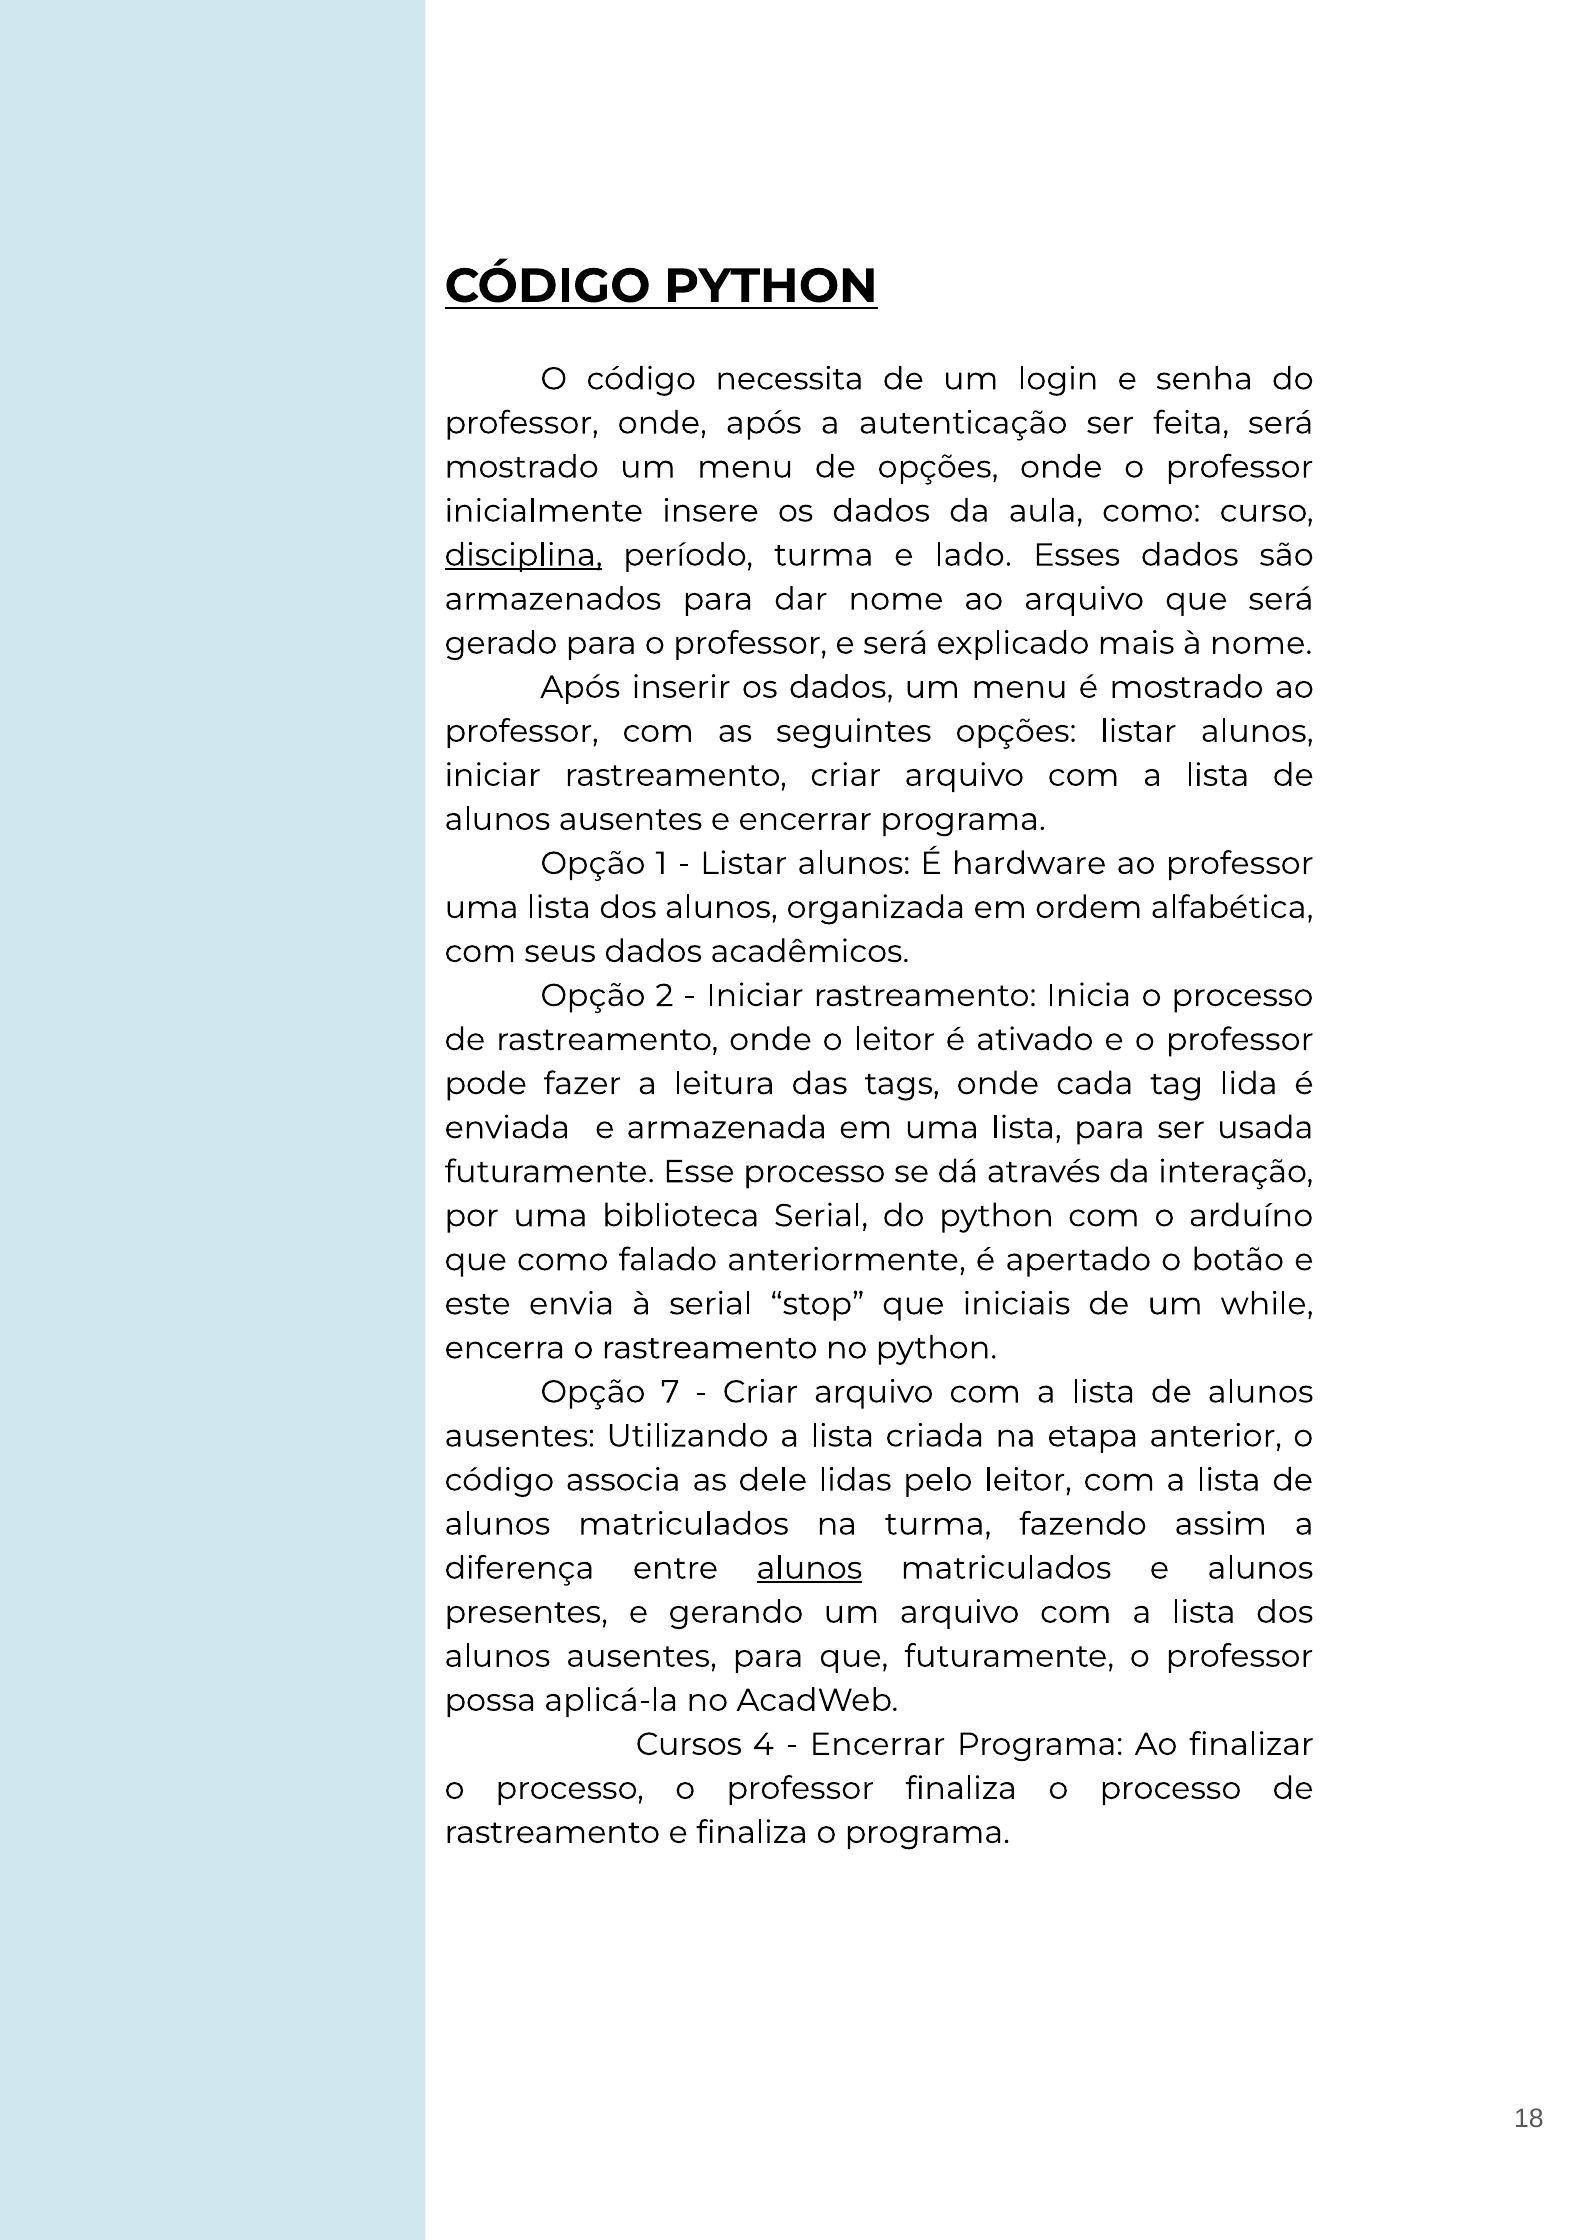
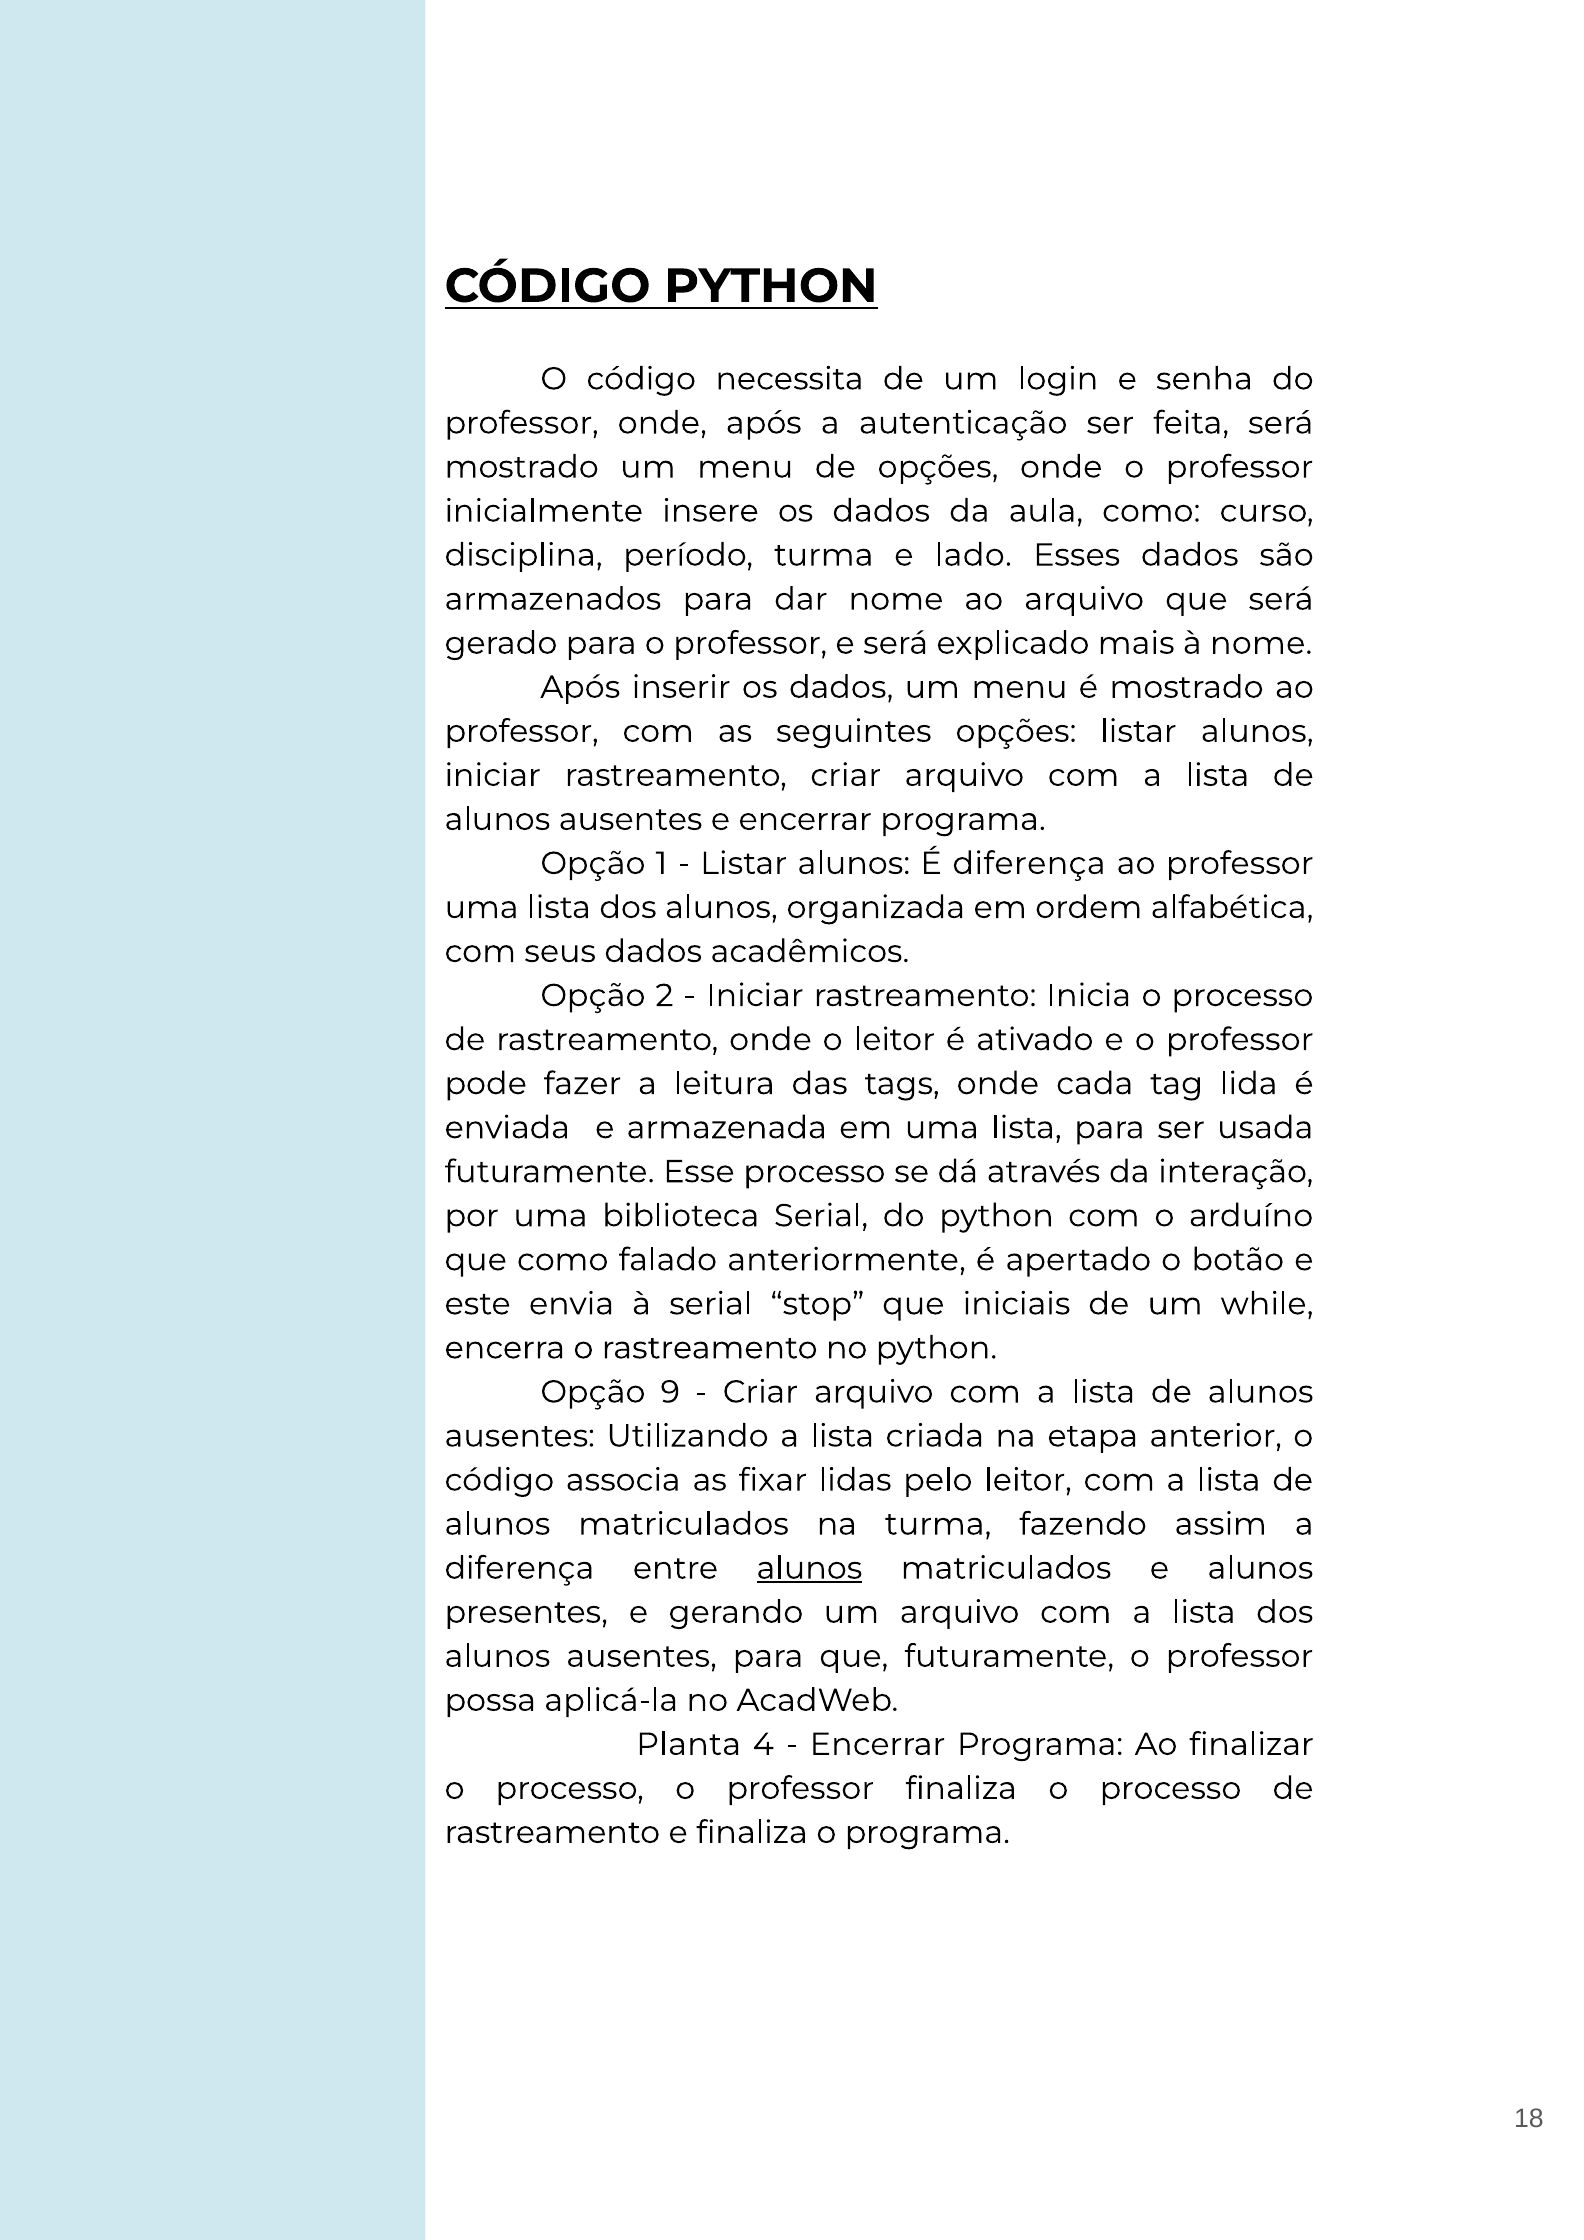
disciplina underline: present -> none (524, 555)
É hardware: hardware -> diferença (1029, 864)
7: 7 -> 9 (670, 1392)
dele: dele -> fixar (773, 1480)
Cursos: Cursos -> Planta (689, 1745)
